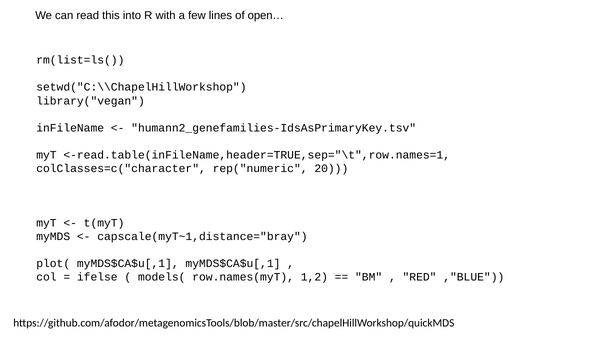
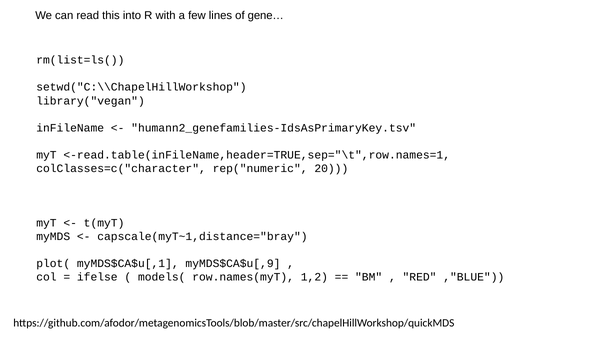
open…: open… -> gene… (266, 16)
myMDS$CA$u[,1 myMDS$CA$u[,1: myMDS$CA$u[,1 -> myMDS$CA$u[,9 (233, 264)
